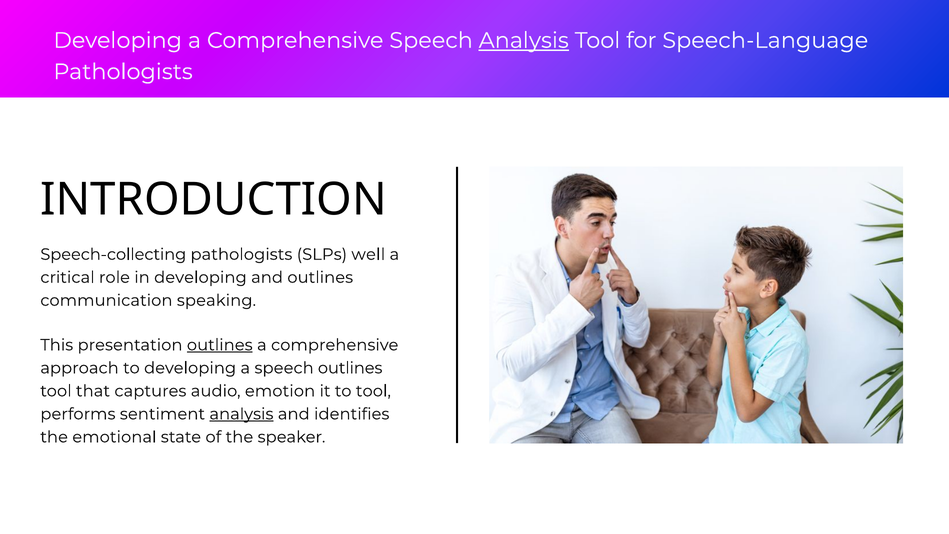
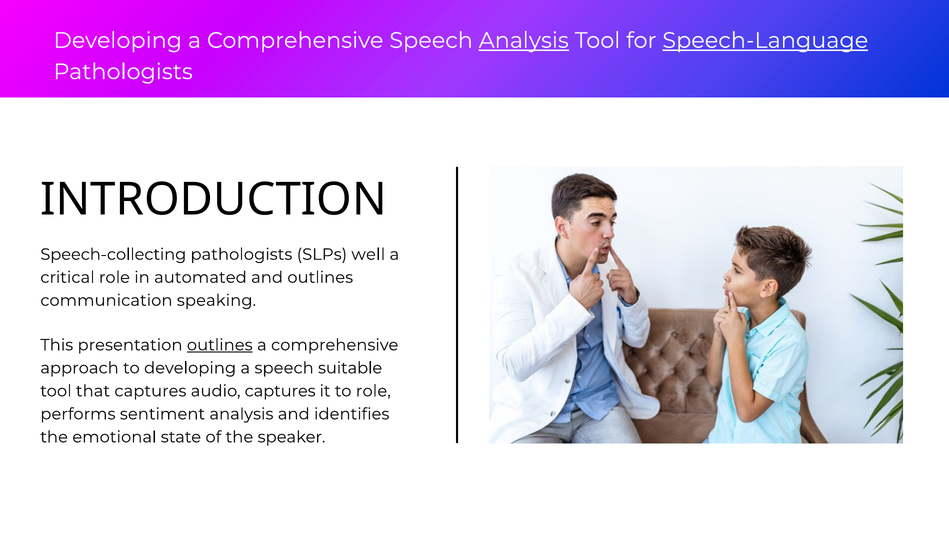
Speech-Language underline: none -> present (765, 40)
in developing: developing -> automated (200, 277)
speech outlines: outlines -> suitable (350, 368)
audio emotion: emotion -> captures (280, 391)
to tool: tool -> role (373, 391)
analysis underline: present -> none (241, 414)
